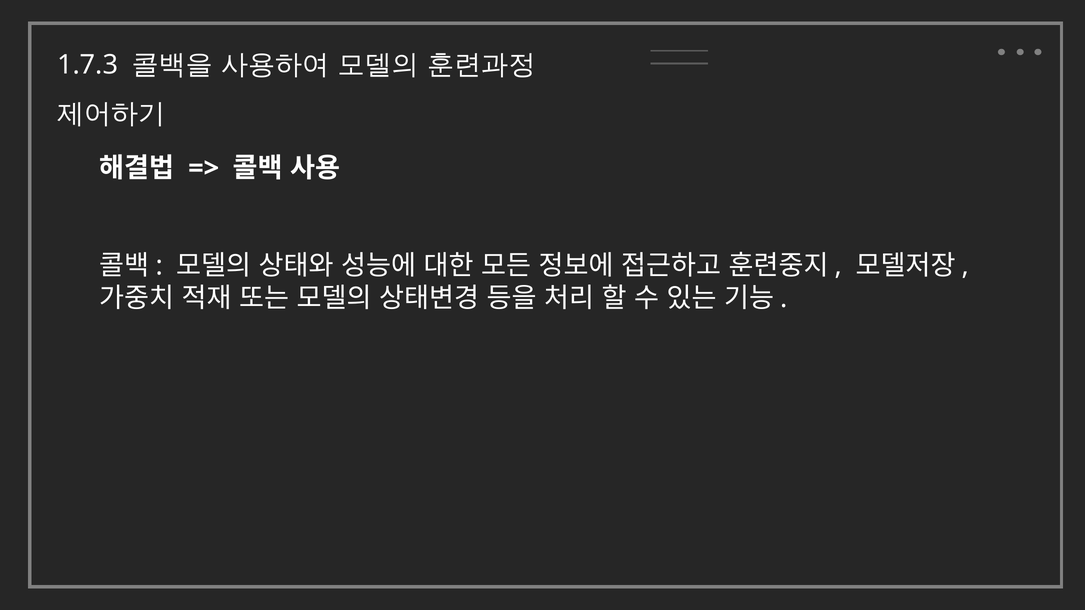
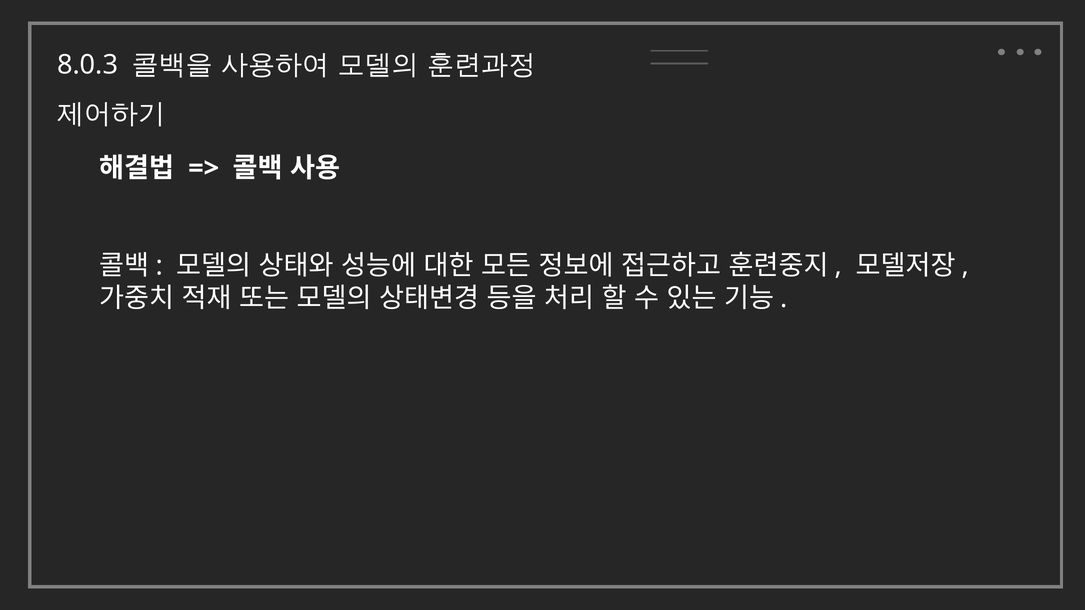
1.7.3: 1.7.3 -> 8.0.3 (88, 65)
